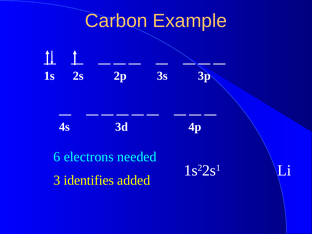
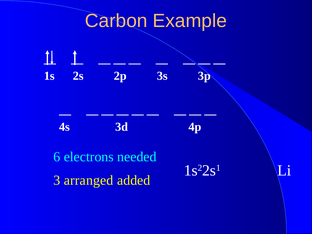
identifies: identifies -> arranged (89, 180)
